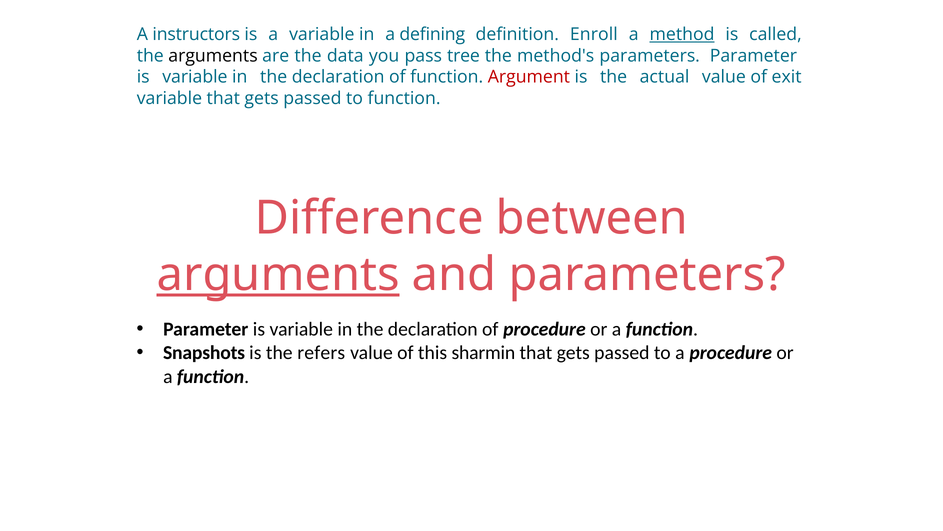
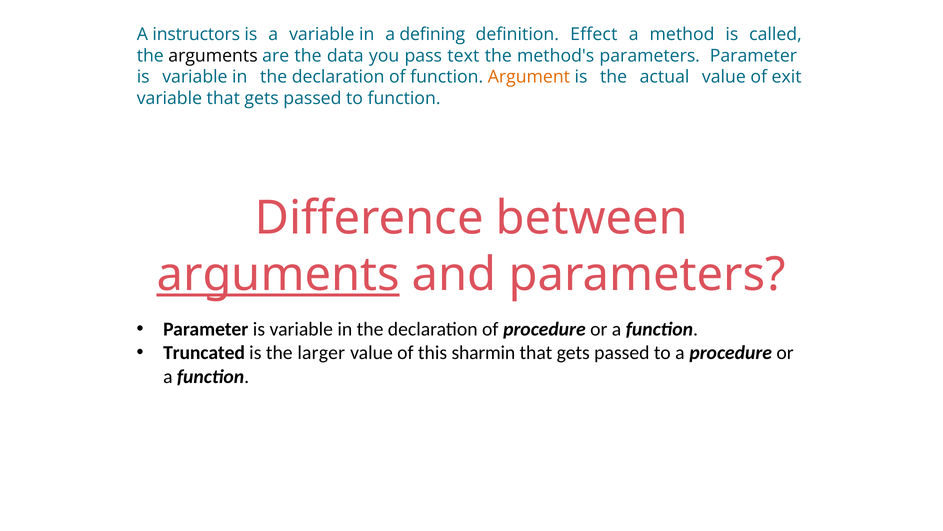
Enroll: Enroll -> Effect (594, 34)
method underline: present -> none (682, 34)
tree: tree -> text (463, 56)
Argument colour: red -> orange (529, 77)
Snapshots: Snapshots -> Truncated (204, 353)
refers: refers -> larger (321, 353)
